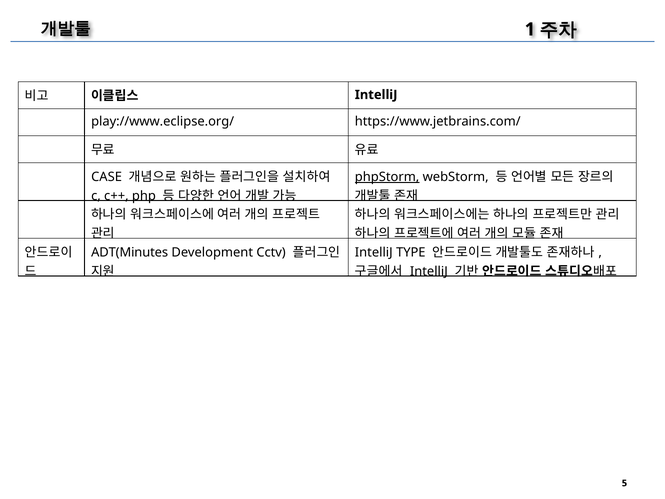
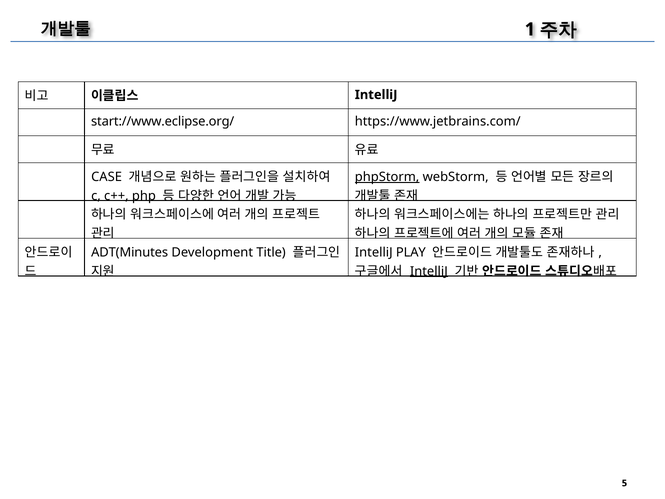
play://www.eclipse.org/: play://www.eclipse.org/ -> start://www.eclipse.org/ (163, 122)
Cctv: Cctv -> Title (271, 252)
TYPE: TYPE -> PLAY (411, 252)
IntelliJ underline: none -> present (429, 271)
